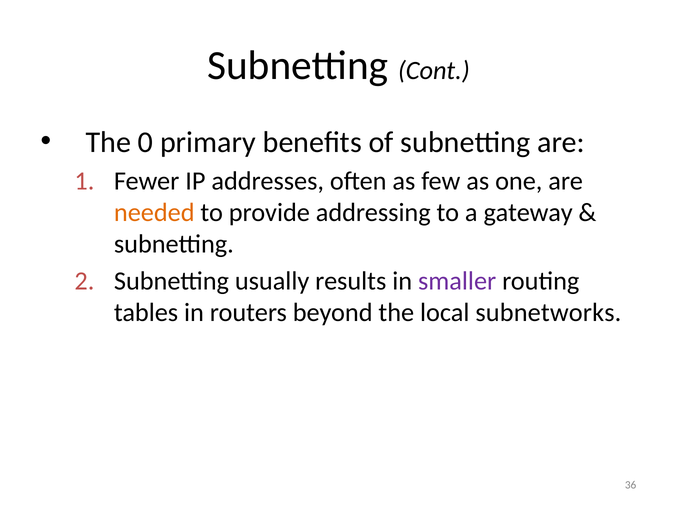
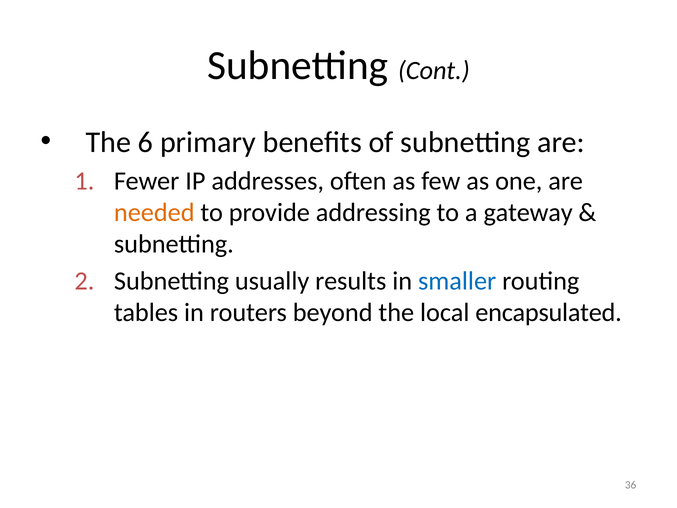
0: 0 -> 6 (146, 142)
smaller colour: purple -> blue (457, 281)
subnetworks: subnetworks -> encapsulated (549, 313)
